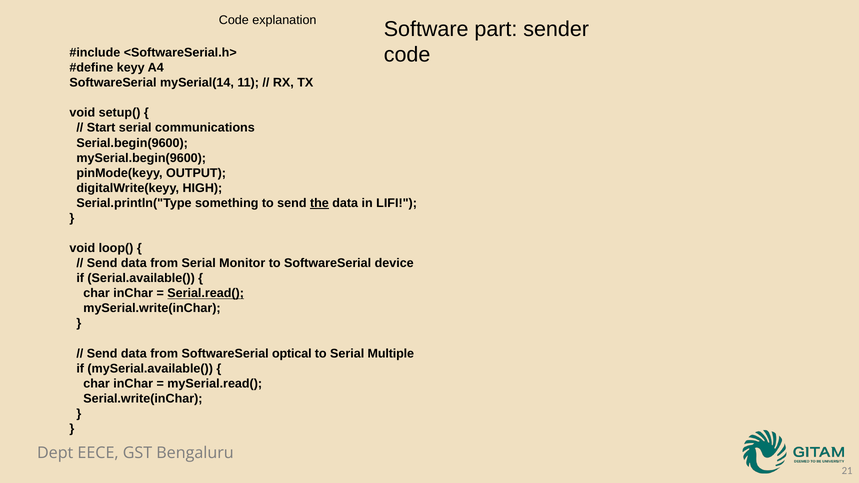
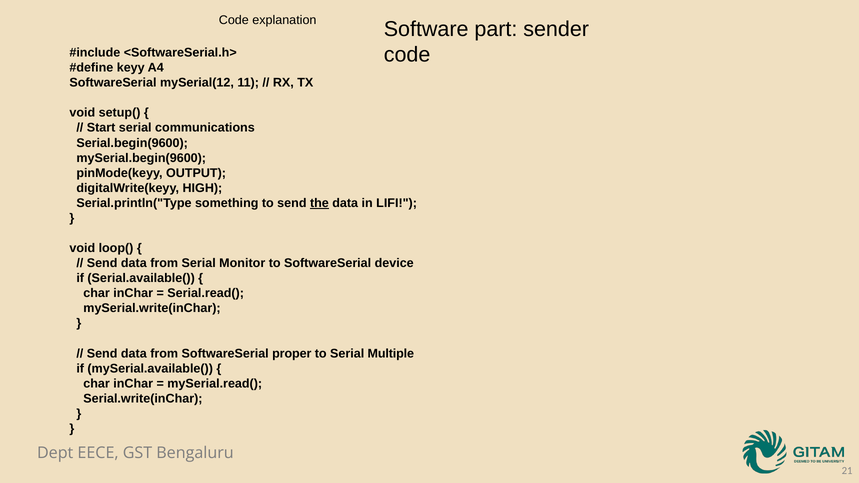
mySerial(14: mySerial(14 -> mySerial(12 (197, 83)
Serial.read( underline: present -> none (206, 293)
optical: optical -> proper (292, 354)
